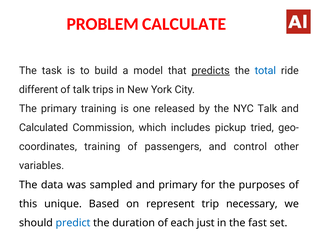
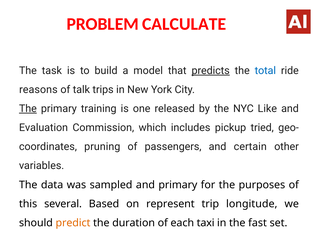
different: different -> reasons (38, 90)
The underline: none -> present (28, 109)
NYC Talk: Talk -> Like (267, 109)
Calculated: Calculated -> Evaluation (43, 128)
training: training -> pruning (102, 147)
control: control -> certain (250, 147)
unique: unique -> several (63, 204)
necessary: necessary -> longitude (252, 204)
predict colour: blue -> orange (73, 223)
just: just -> taxi (206, 223)
